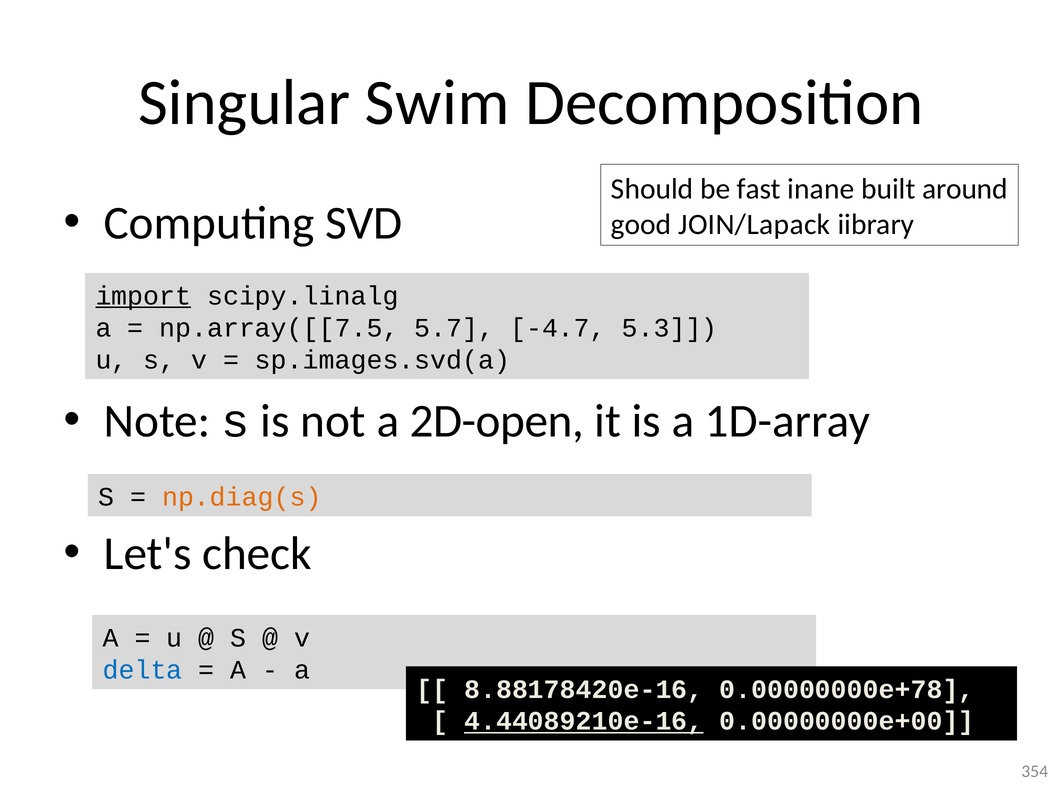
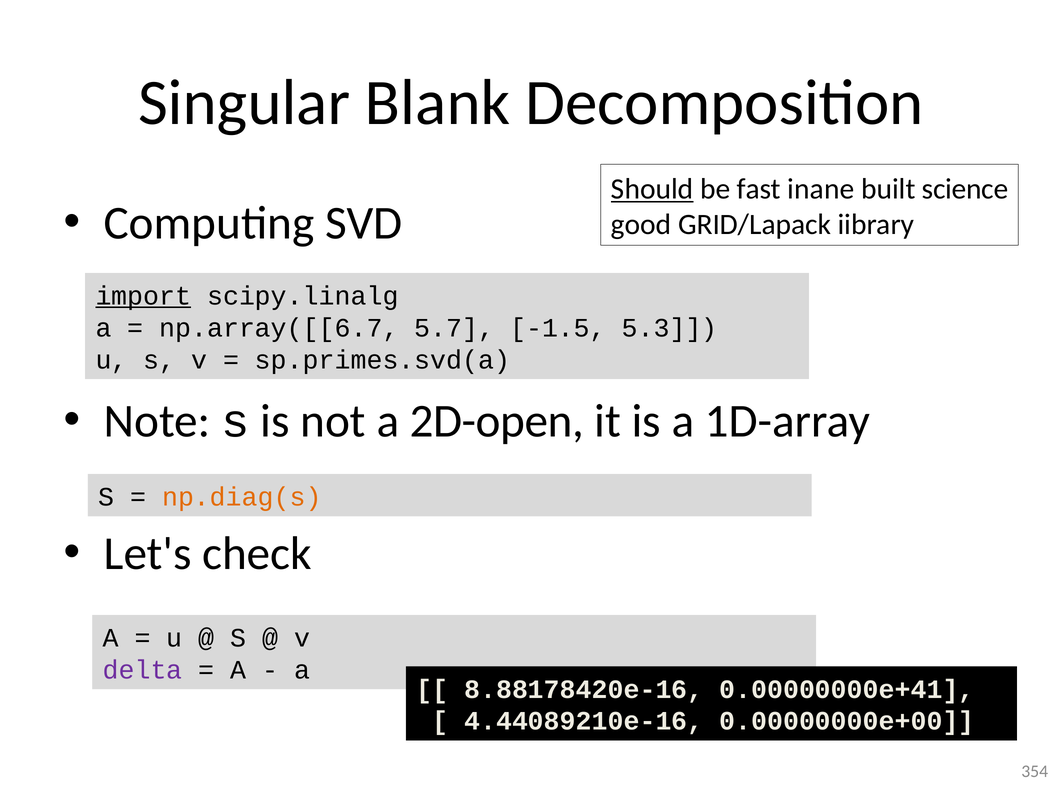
Swim: Swim -> Blank (438, 103)
Should underline: none -> present (652, 189)
around: around -> science (965, 189)
JOIN/Lapack: JOIN/Lapack -> GRID/Lapack (754, 225)
np.array([[7.5: np.array([[7.5 -> np.array([[6.7 (279, 328)
-4.7: -4.7 -> -1.5 (558, 328)
sp.images.svd(a: sp.images.svd(a -> sp.primes.svd(a (383, 360)
delta colour: blue -> purple (143, 670)
0.00000000e+78: 0.00000000e+78 -> 0.00000000e+41 (847, 690)
4.44089210e-16 underline: present -> none (584, 721)
